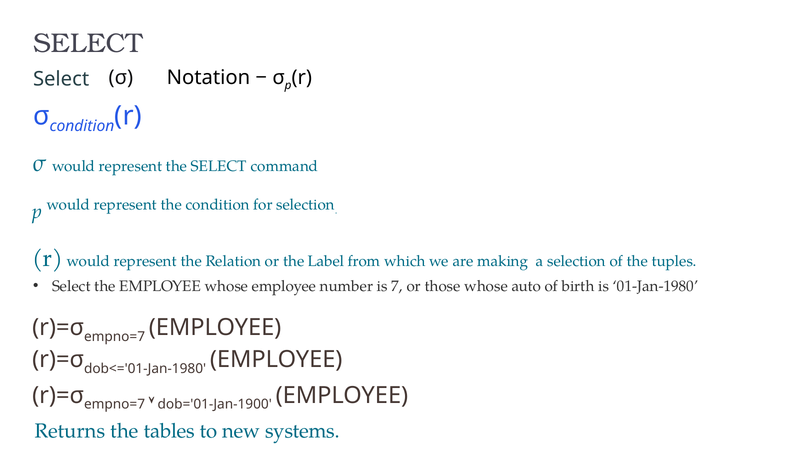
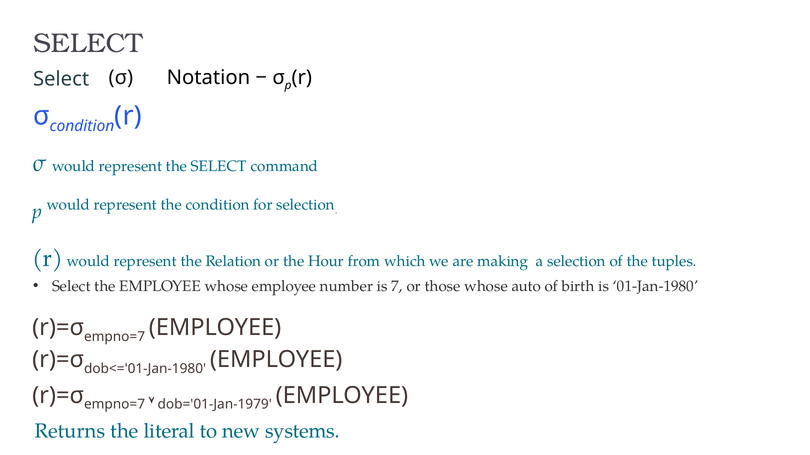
Label: Label -> Hour (326, 262)
dob='01-Jan-1900: dob='01-Jan-1900 -> dob='01-Jan-1979 (215, 405)
tables: tables -> literal (169, 432)
